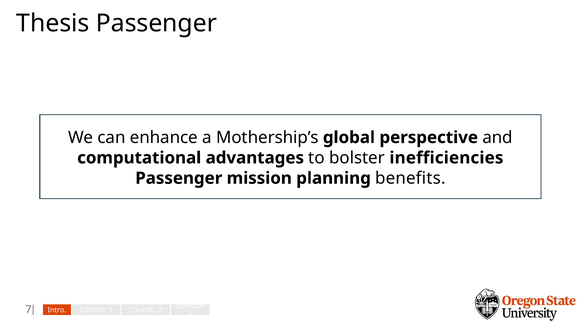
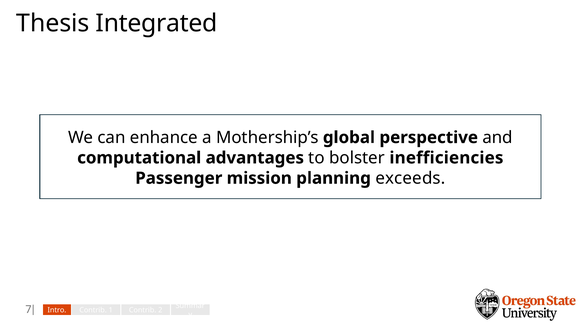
Thesis Passenger: Passenger -> Integrated (157, 23)
benefits: benefits -> exceeds (410, 178)
